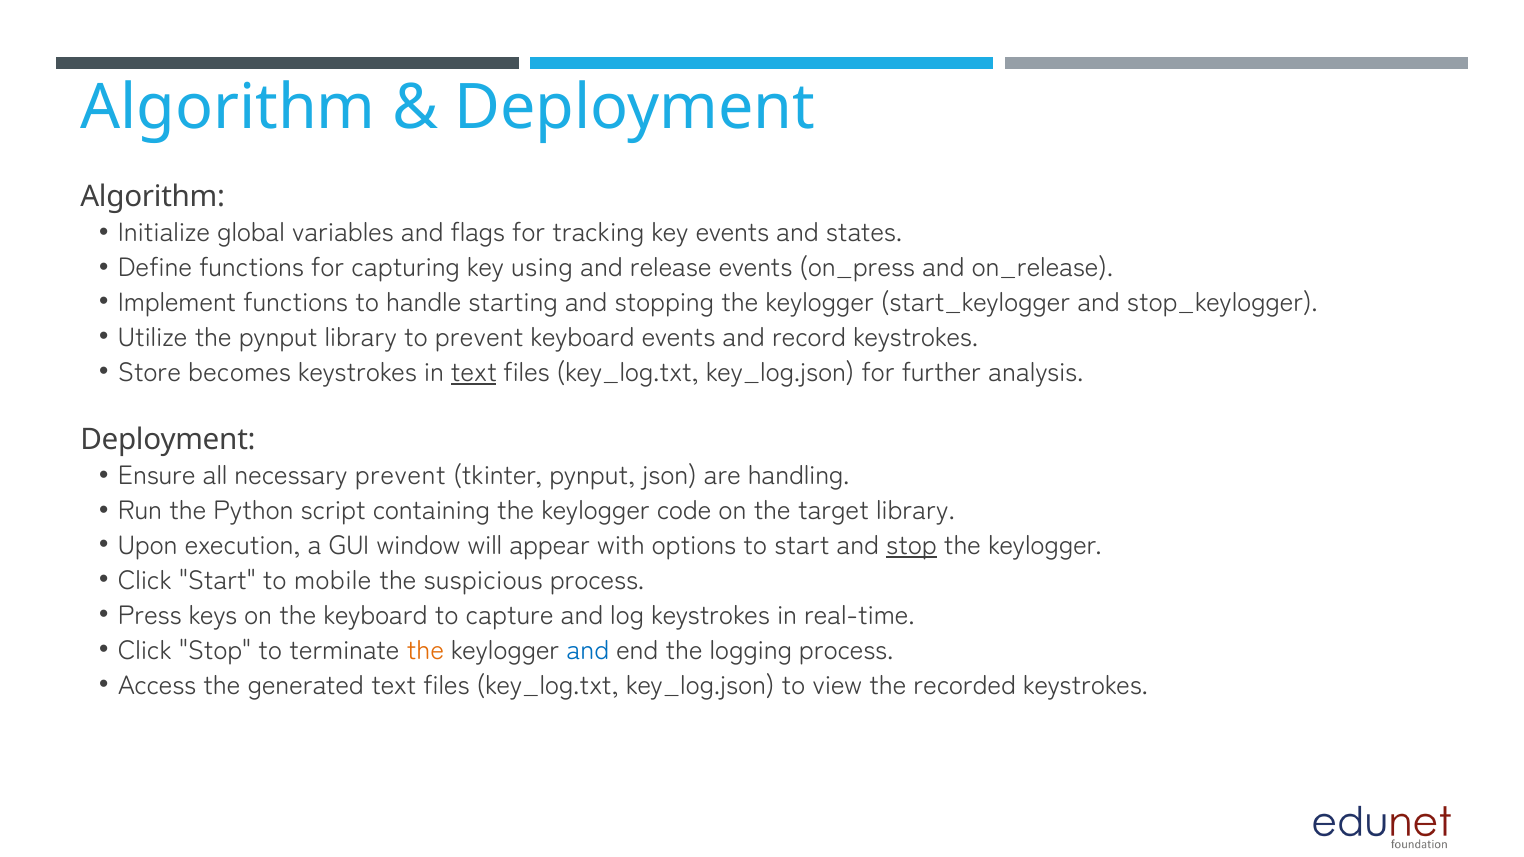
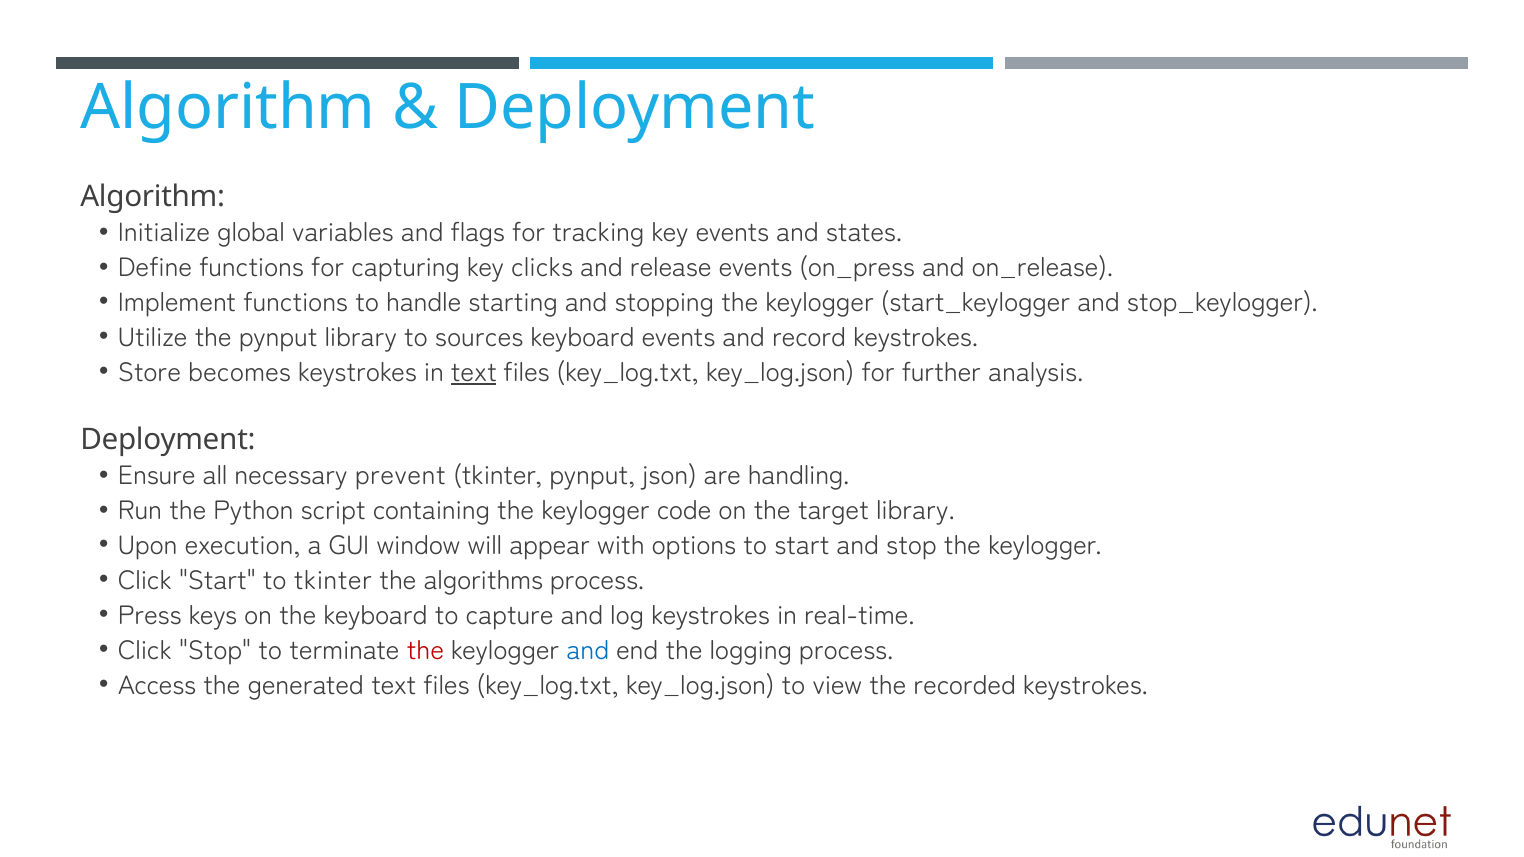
using: using -> clicks (542, 268)
to prevent: prevent -> sources (479, 338)
stop underline: present -> none (912, 546)
to mobile: mobile -> tkinter (333, 581)
suspicious: suspicious -> algorithms (483, 581)
the colour: orange -> red (425, 651)
